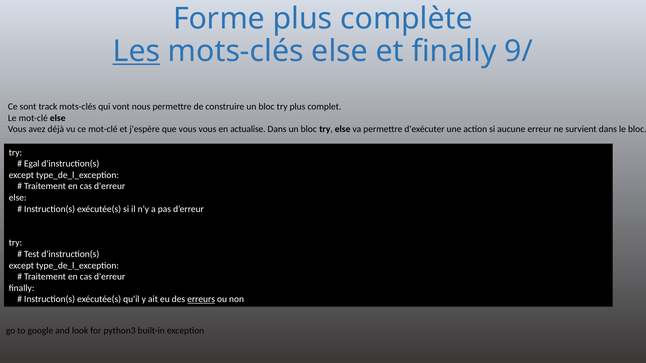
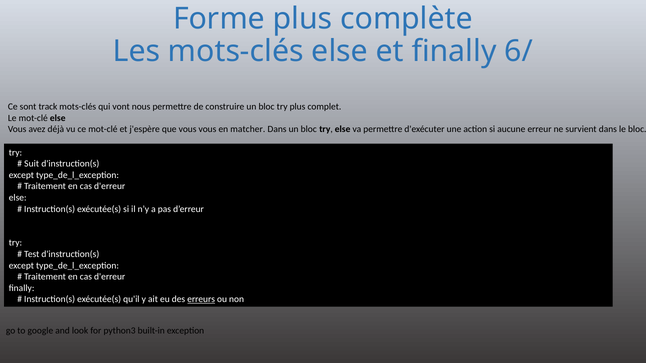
Les underline: present -> none (136, 51)
9/: 9/ -> 6/ (519, 51)
actualise: actualise -> matcher (248, 130)
Egal: Egal -> Suit (32, 164)
